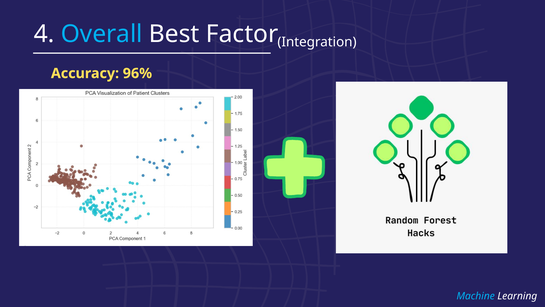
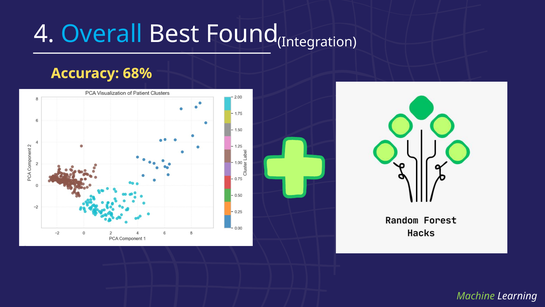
Factor: Factor -> Found (242, 34)
96%: 96% -> 68% (137, 73)
Machine colour: light blue -> light green (476, 296)
